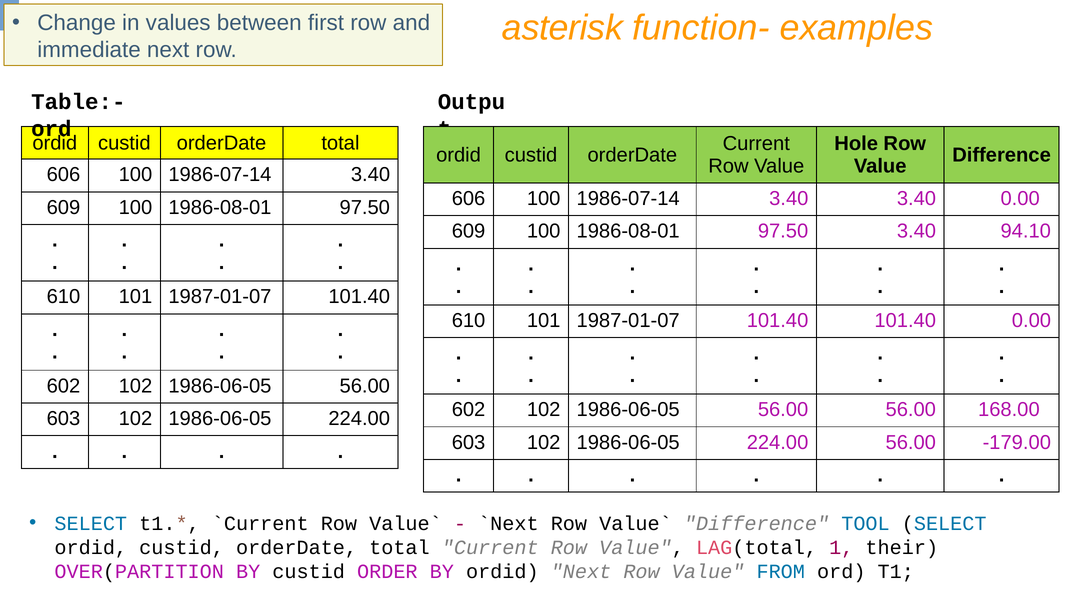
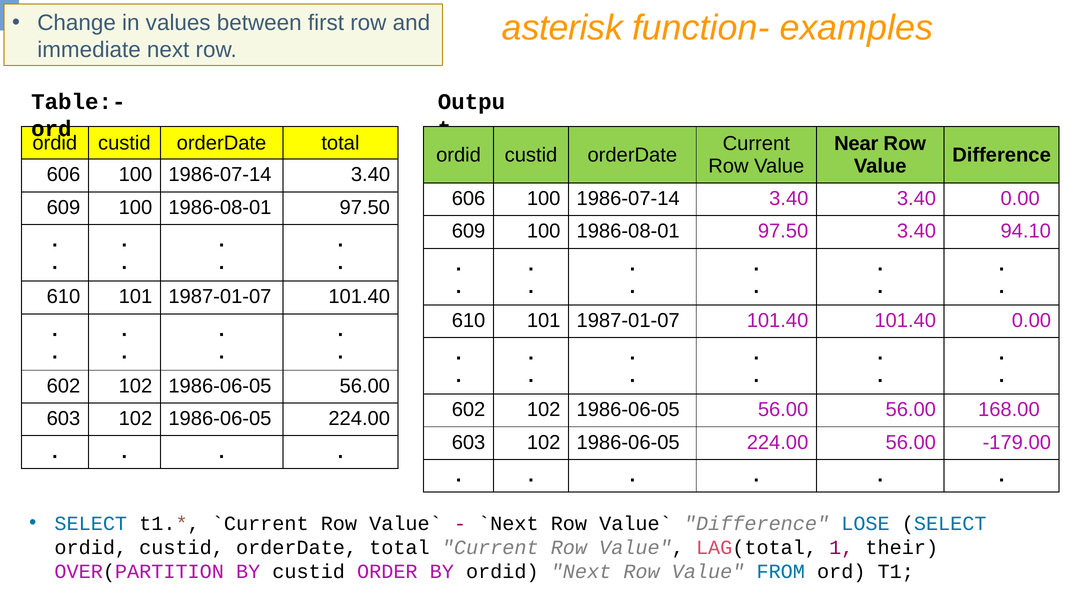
Hole: Hole -> Near (856, 144)
TOOL: TOOL -> LOSE (865, 524)
